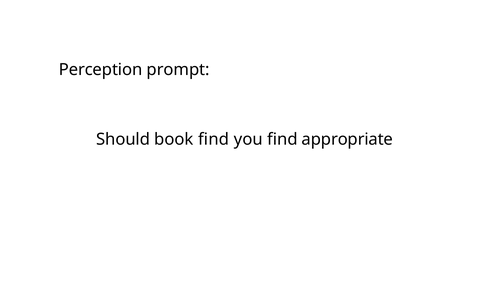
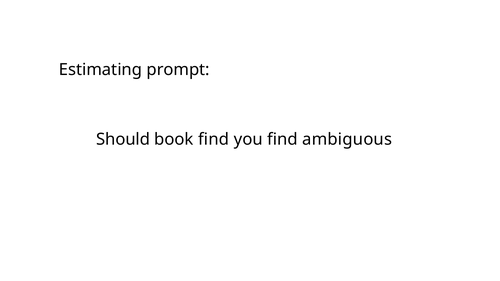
Perception: Perception -> Estimating (101, 70)
appropriate: appropriate -> ambiguous (347, 140)
